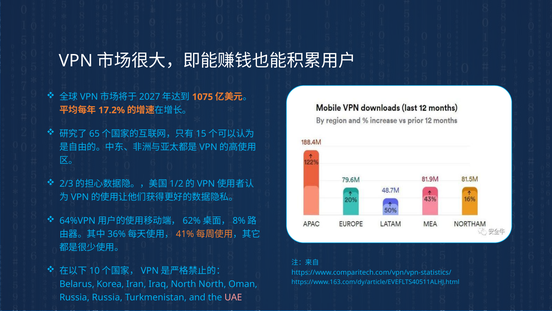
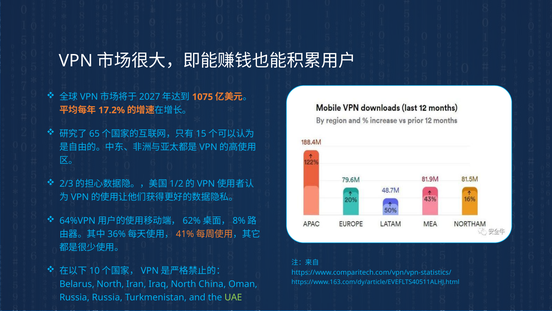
Belarus Korea: Korea -> North (110, 284)
North North: North -> China (212, 284)
UAE colour: pink -> light green (233, 297)
